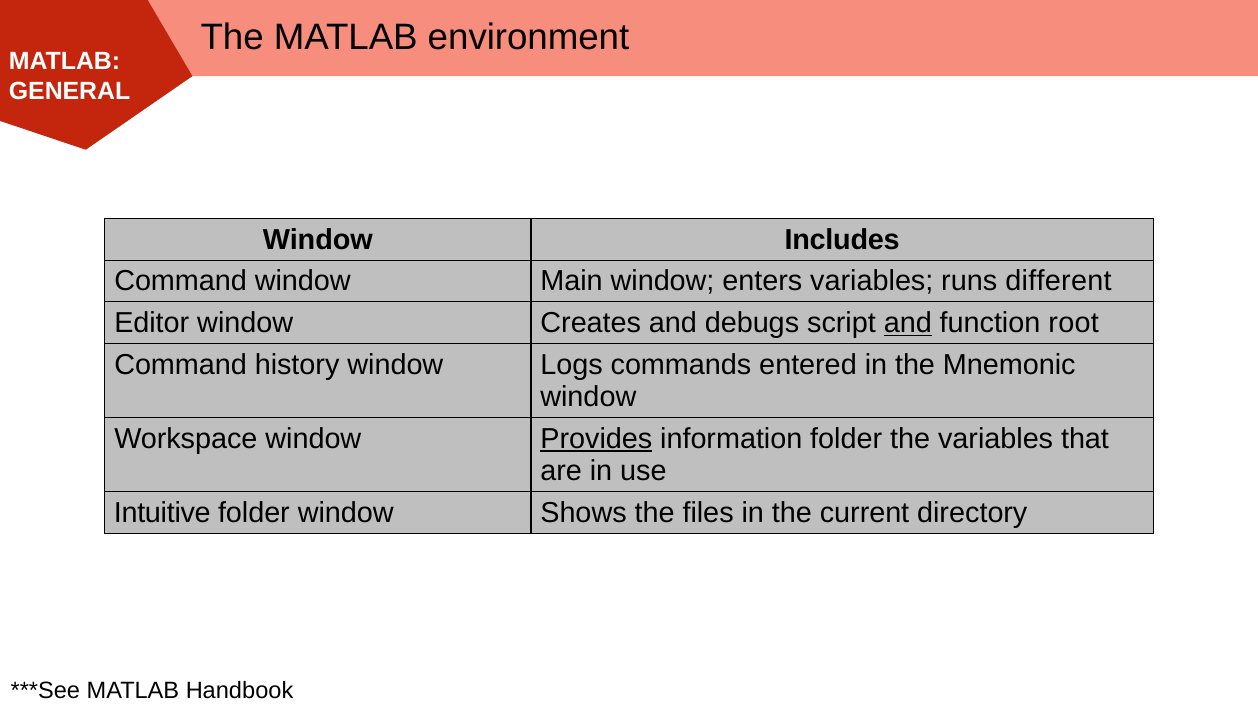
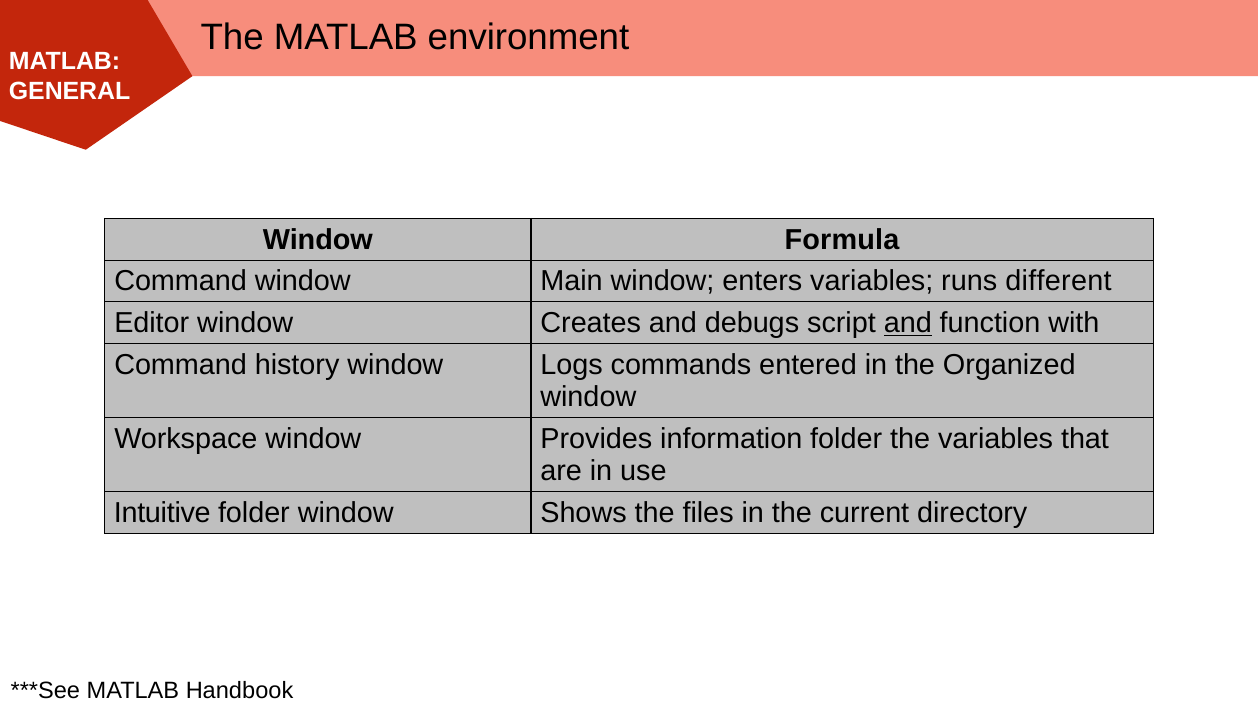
Includes: Includes -> Formula (842, 240)
root: root -> with (1074, 323)
Mnemonic: Mnemonic -> Organized (1009, 365)
Provides underline: present -> none (596, 439)
